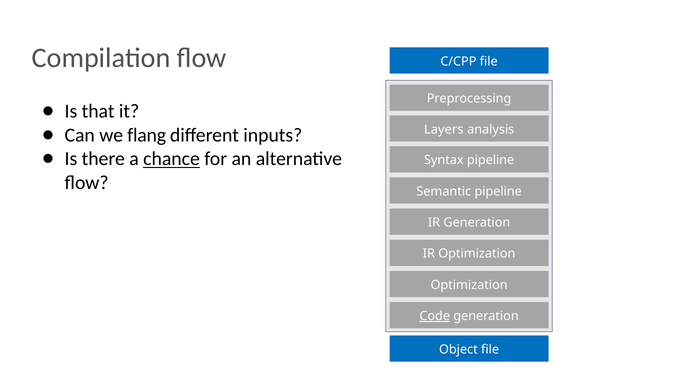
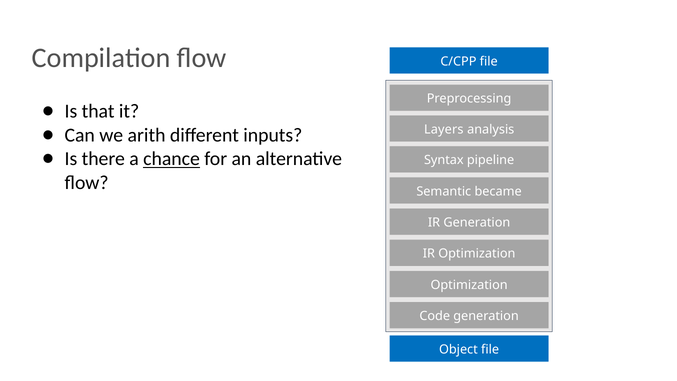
flang: flang -> arith (147, 135)
Semantic pipeline: pipeline -> became (498, 191)
Code underline: present -> none (435, 316)
